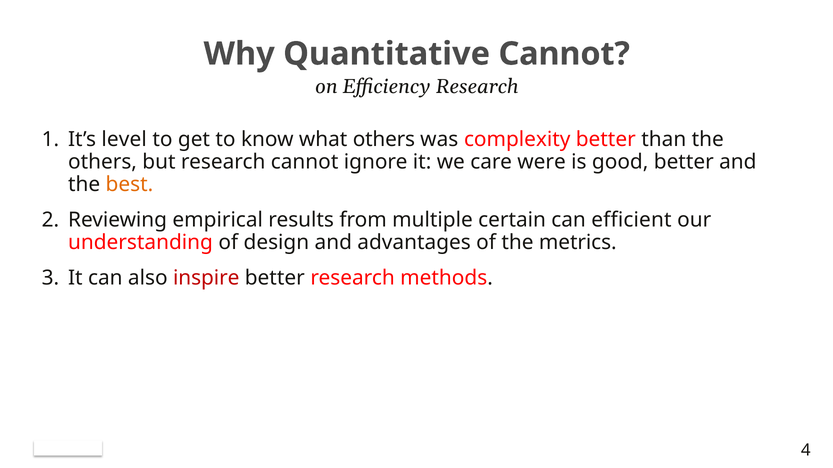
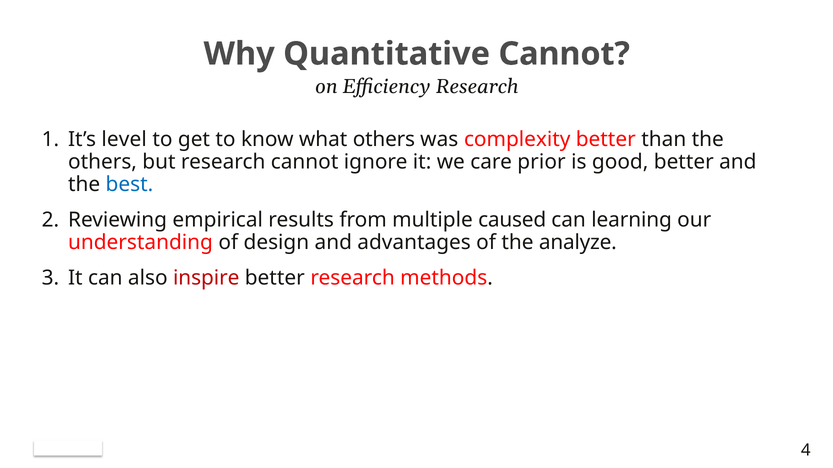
were: were -> prior (541, 162)
best colour: orange -> blue (129, 185)
certain: certain -> caused (512, 220)
efficient: efficient -> learning (632, 220)
metrics: metrics -> analyze (578, 243)
